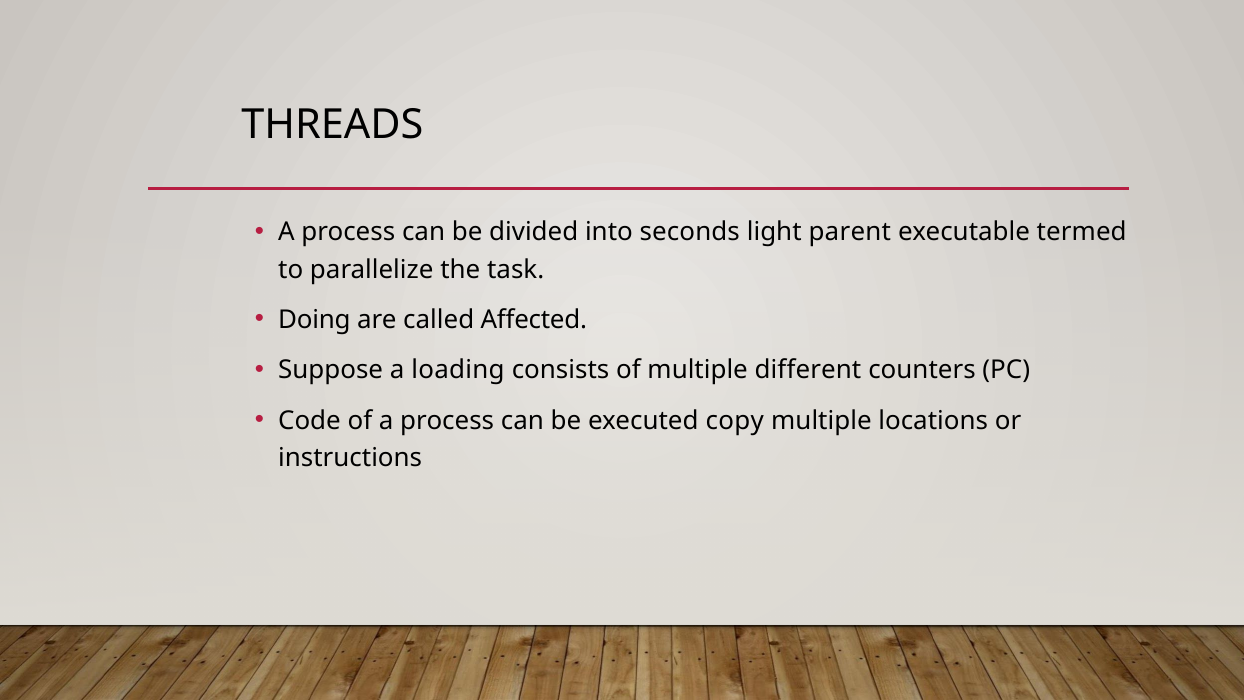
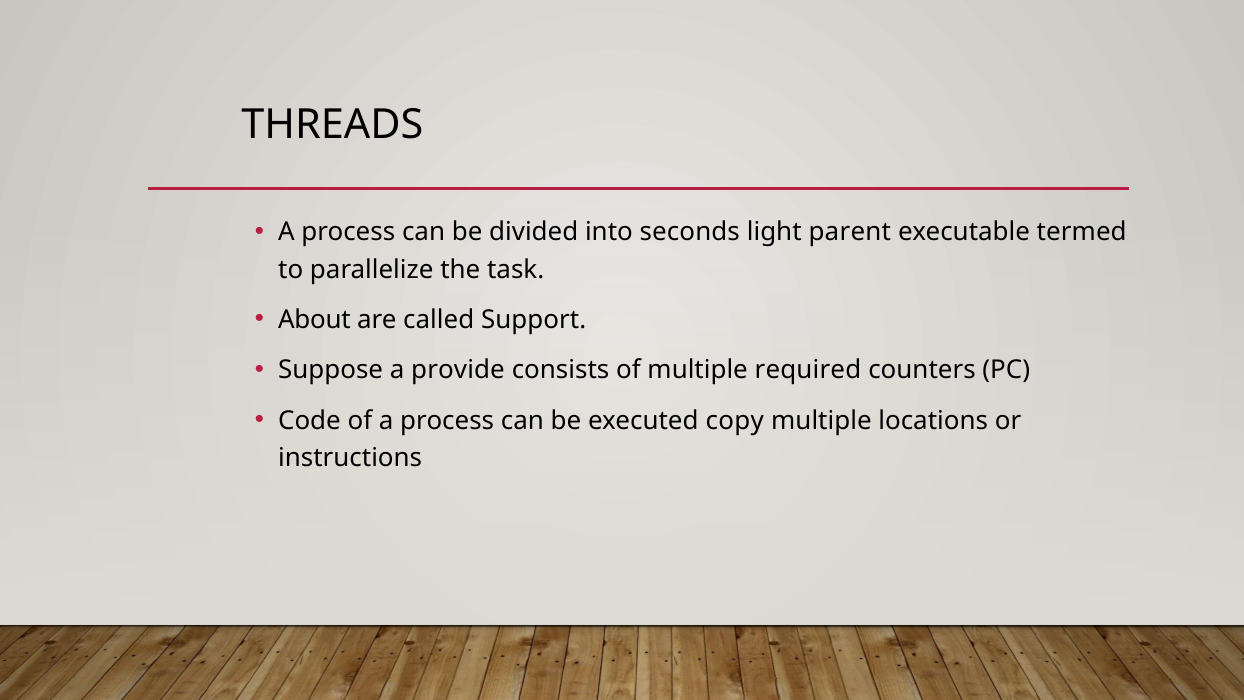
Doing: Doing -> About (314, 320)
Affected: Affected -> Support (534, 320)
loading: loading -> provide (458, 370)
different: different -> required (808, 370)
